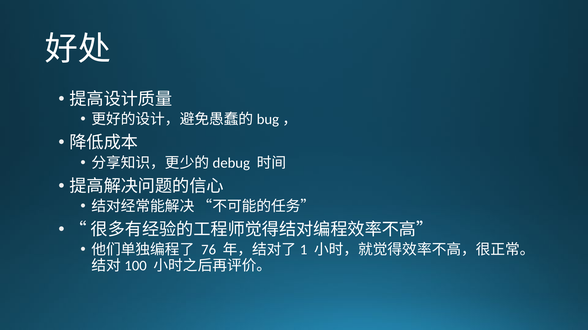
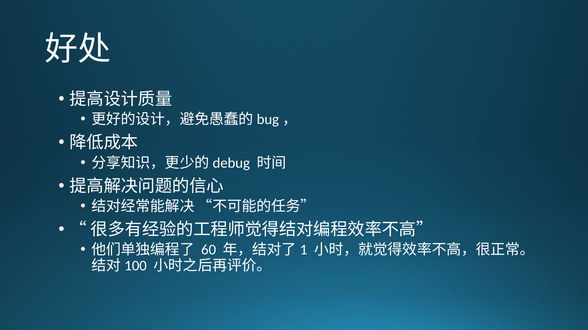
76: 76 -> 60 (209, 250)
